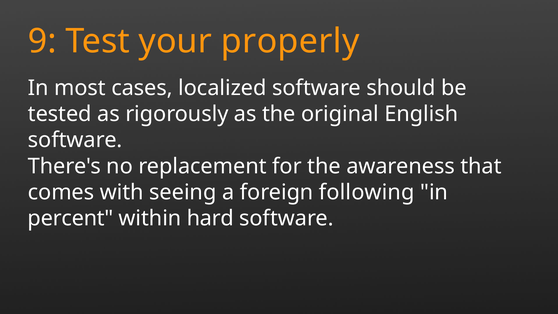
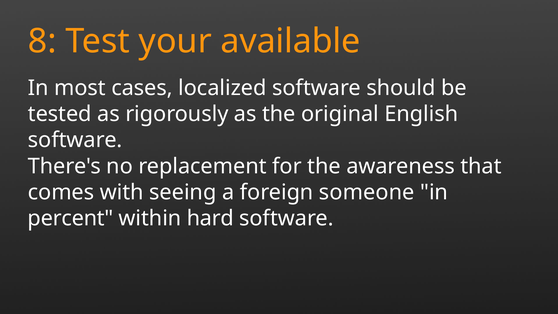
9: 9 -> 8 (42, 41)
properly: properly -> available (290, 41)
following: following -> someone (367, 192)
